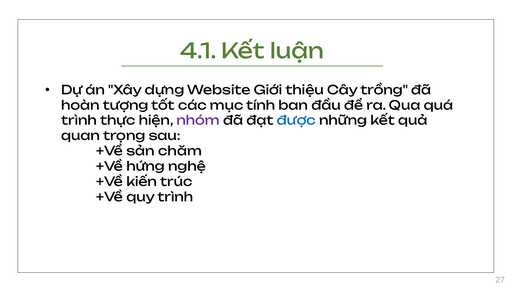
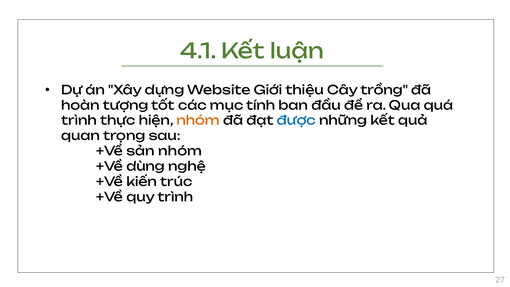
nhóm colour: purple -> orange (198, 121)
sản chăm: chăm -> nhóm (180, 151)
hứng: hứng -> dùng (146, 167)
